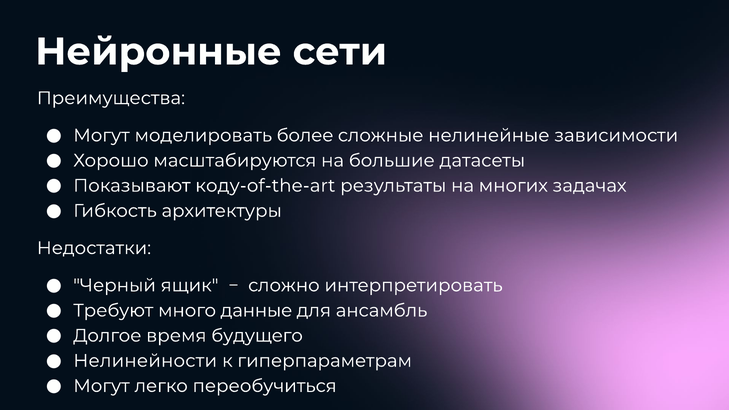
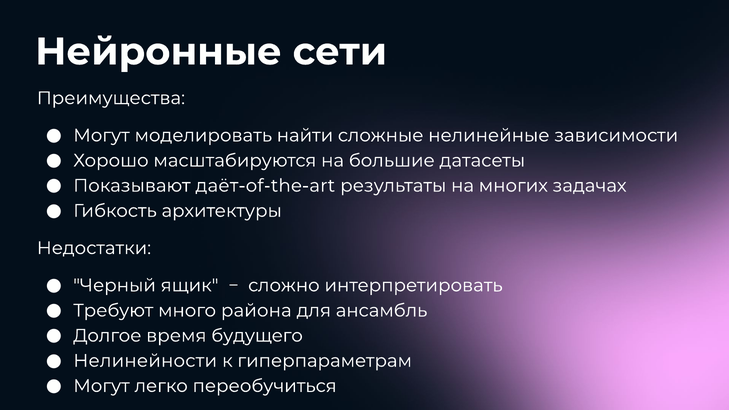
более: более -> найти (305, 135)
коду-of-the-art: коду-of-the-art -> даёт-of-the-art (265, 186)
данные: данные -> района (256, 311)
